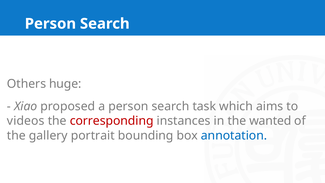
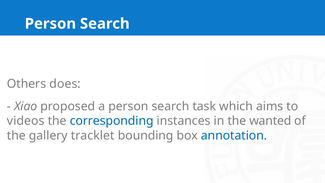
huge: huge -> does (65, 84)
corresponding colour: red -> blue (112, 121)
portrait: portrait -> tracklet (93, 135)
